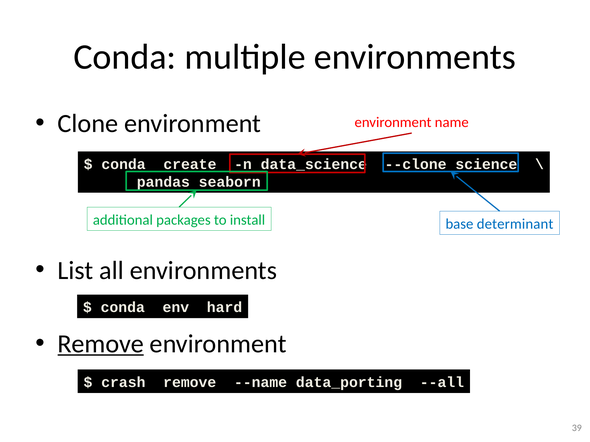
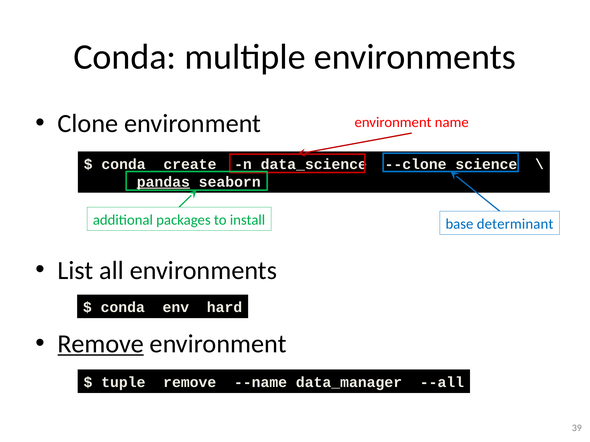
pandas underline: none -> present (163, 182)
crash: crash -> tuple (123, 383)
data_porting: data_porting -> data_manager (349, 383)
